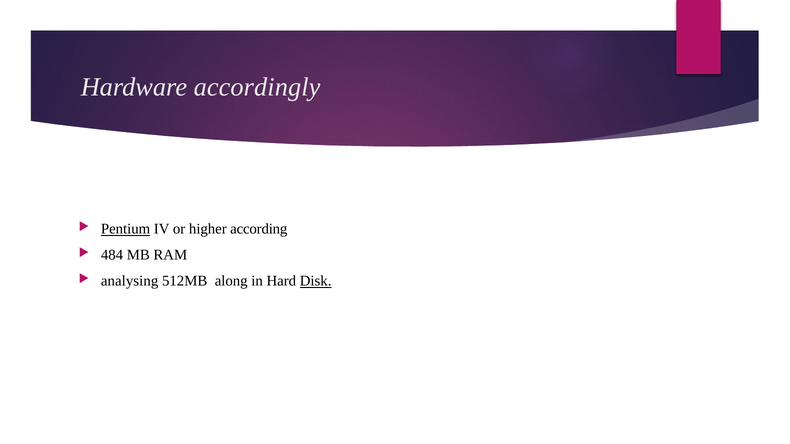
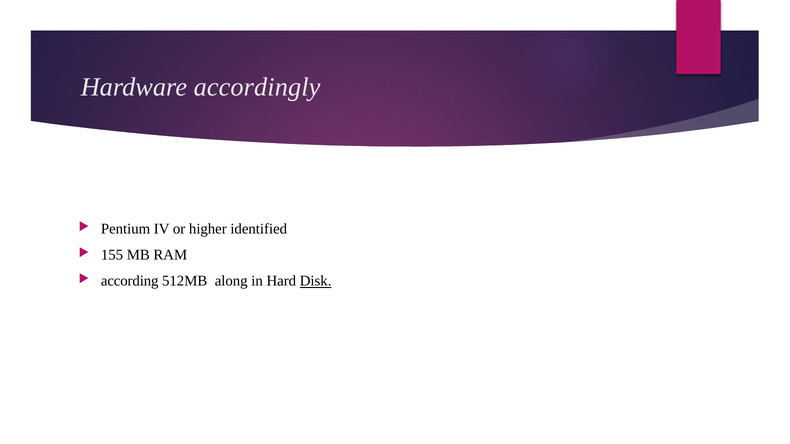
Pentium underline: present -> none (126, 229)
according: according -> identified (259, 229)
484: 484 -> 155 (112, 255)
analysing: analysing -> according (130, 281)
